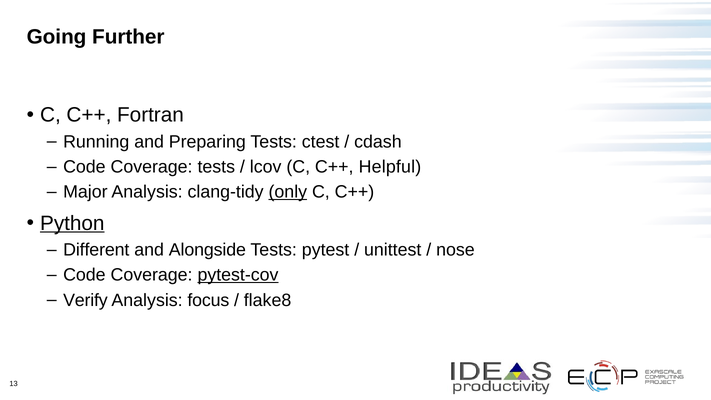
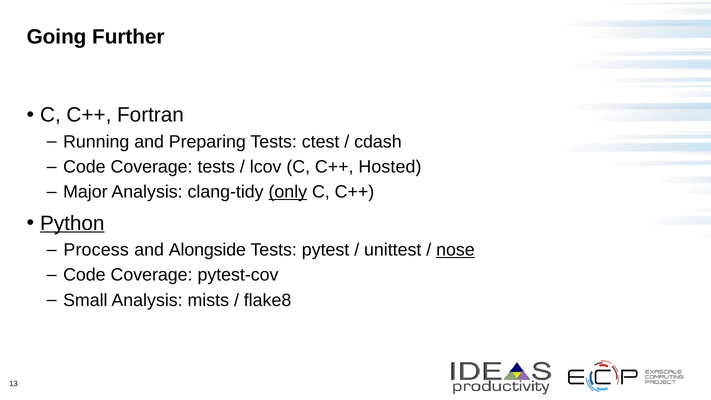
Helpful: Helpful -> Hosted (390, 167)
Different: Different -> Process (96, 250)
nose underline: none -> present (455, 250)
pytest-cov underline: present -> none (238, 275)
Verify: Verify -> Small (85, 300)
focus: focus -> mists (208, 300)
